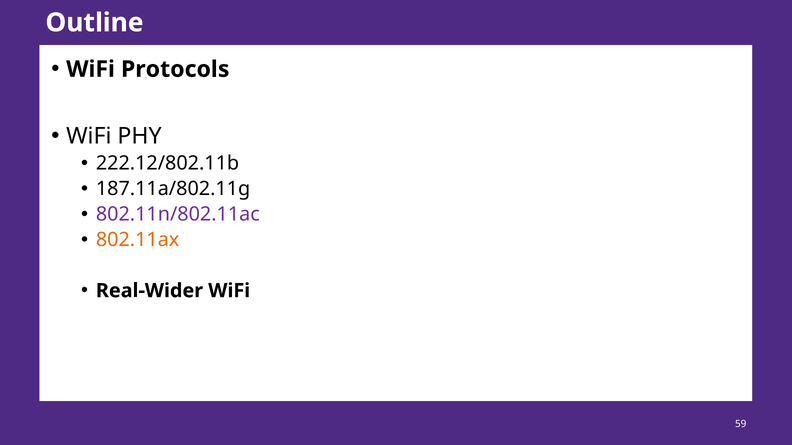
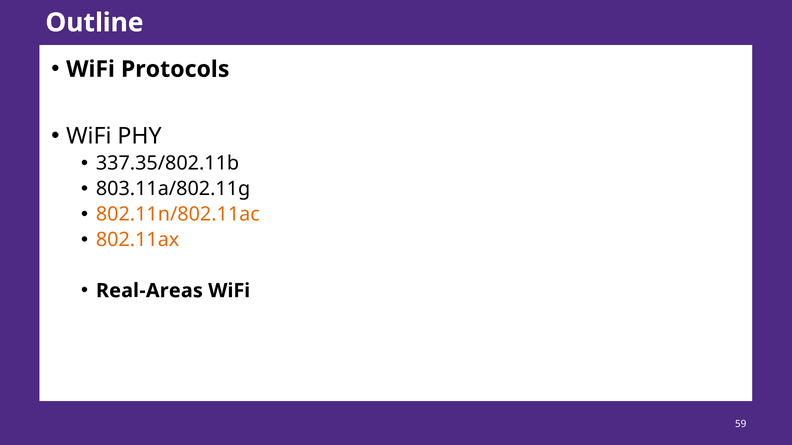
222.12/802.11b: 222.12/802.11b -> 337.35/802.11b (168, 164)
187.11a/802.11g: 187.11a/802.11g -> 803.11a/802.11g (173, 189)
802.11n/802.11ac colour: purple -> orange (178, 215)
Real-Wider: Real-Wider -> Real-Areas (149, 291)
